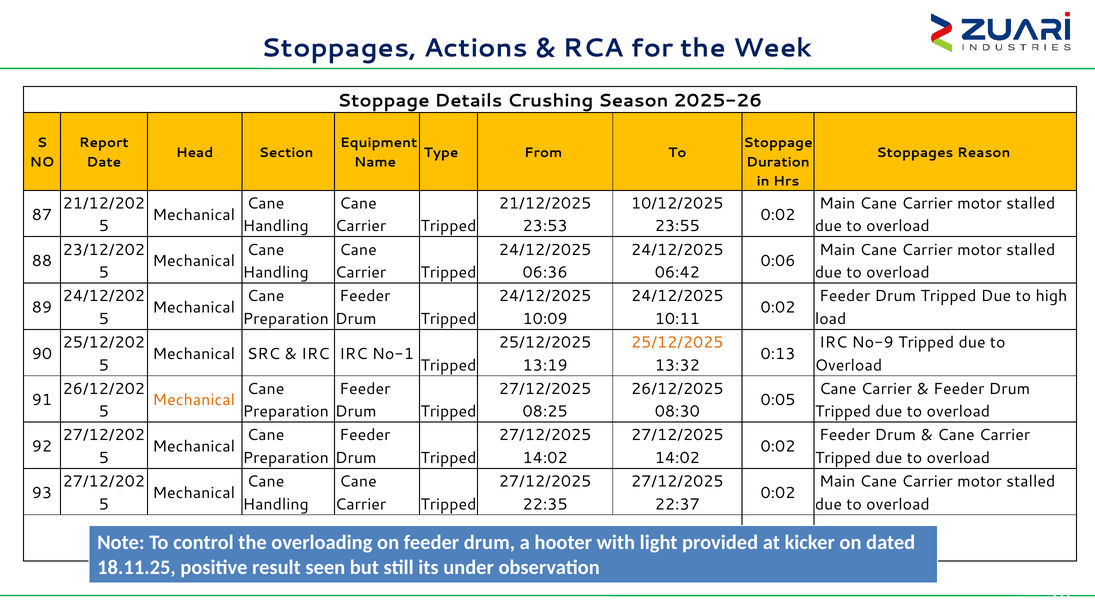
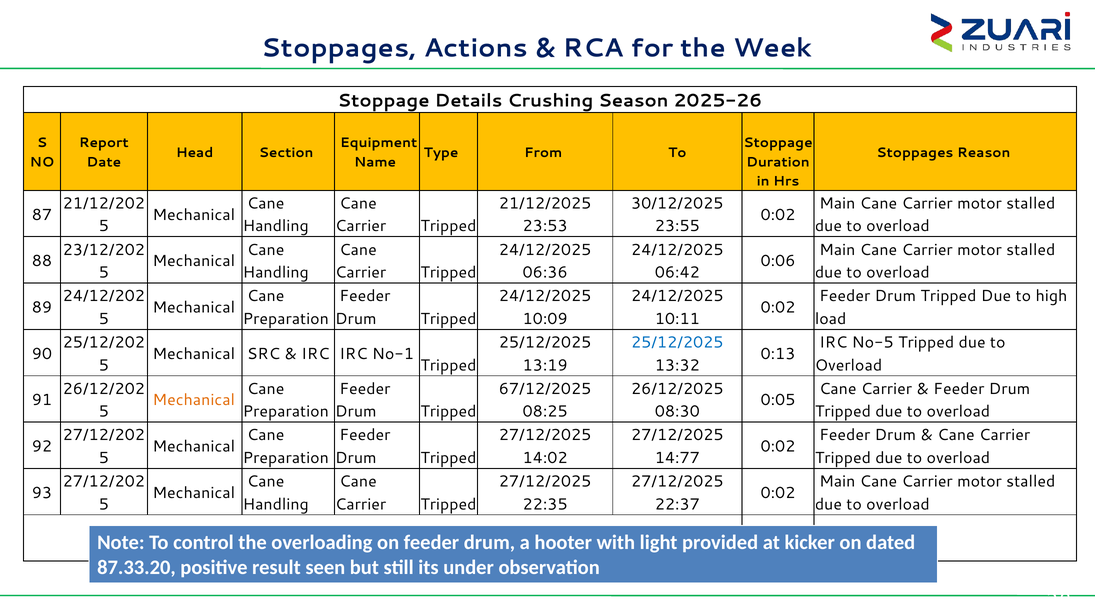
10/12/2025: 10/12/2025 -> 30/12/2025 (677, 203)
25/12/2025 colour: orange -> blue (677, 342)
No-9: No-9 -> No-5 (873, 342)
27/12/2025: 27/12/2025 -> 67/12/2025 (545, 389)
14:02: 14:02 -> 14:77 (677, 458)
18.11.25: 18.11.25 -> 87.33.20 (136, 568)
